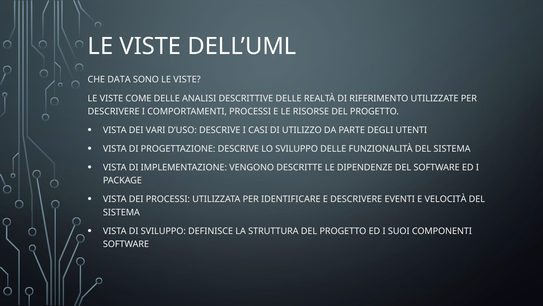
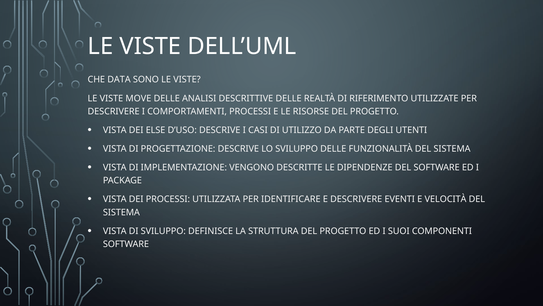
COME: COME -> MOVE (138, 98)
VARI: VARI -> ELSE (156, 130)
